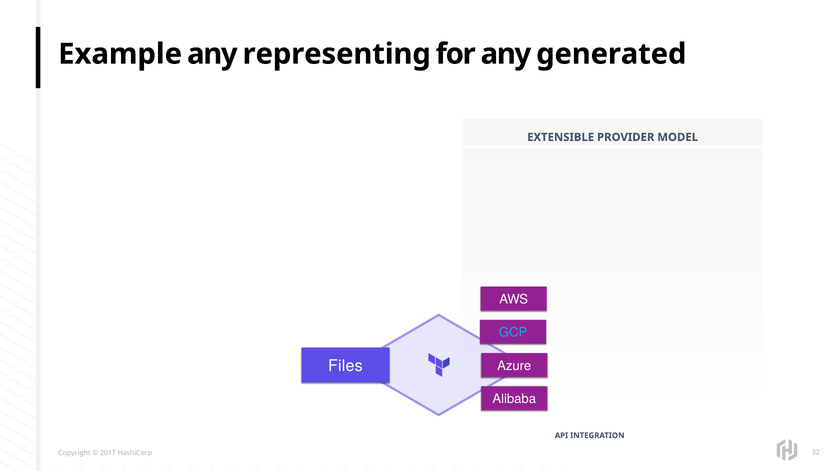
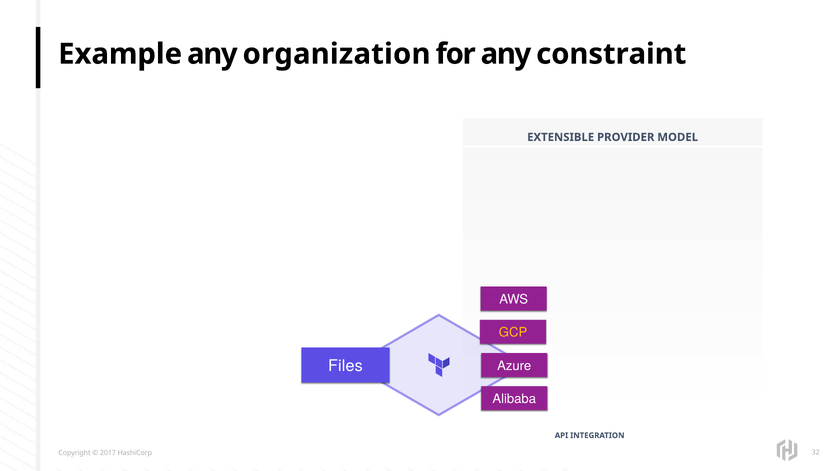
representing: representing -> organization (337, 54)
generated: generated -> constraint (611, 54)
GCP colour: light blue -> yellow (513, 333)
